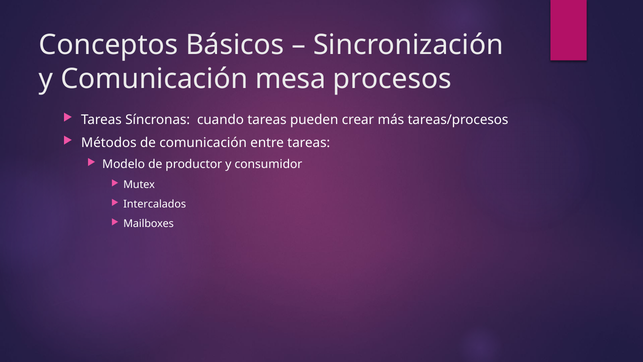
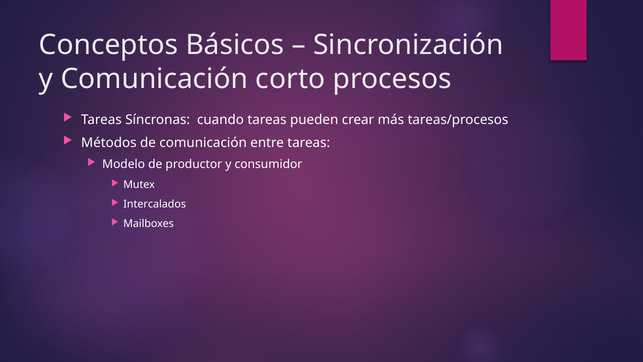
mesa: mesa -> corto (290, 79)
